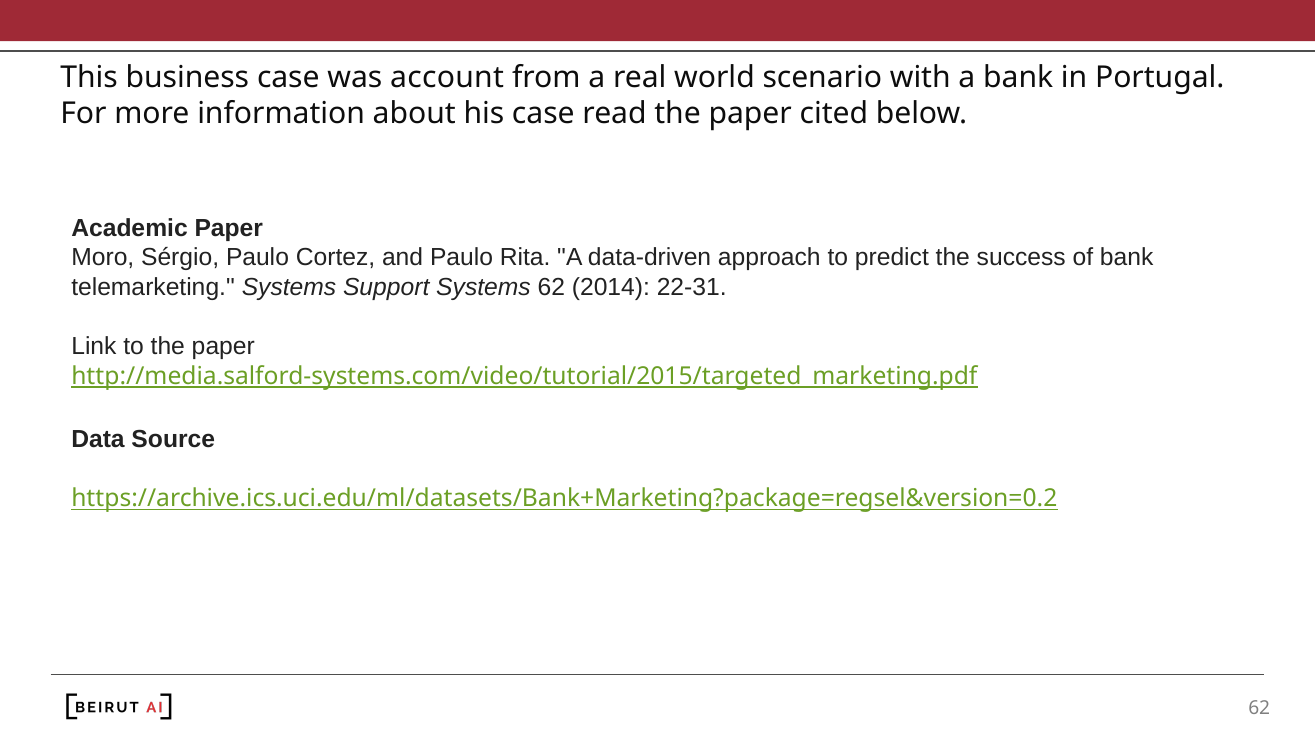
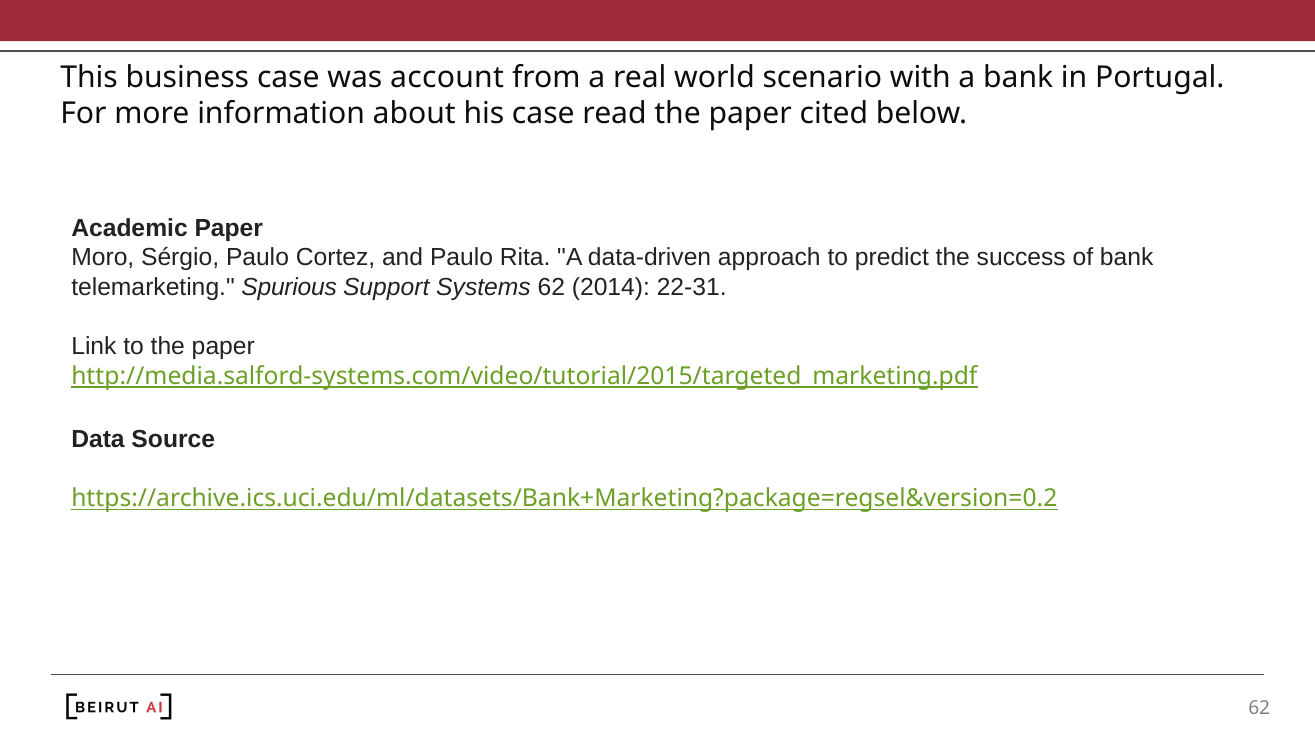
telemarketing Systems: Systems -> Spurious (289, 287)
